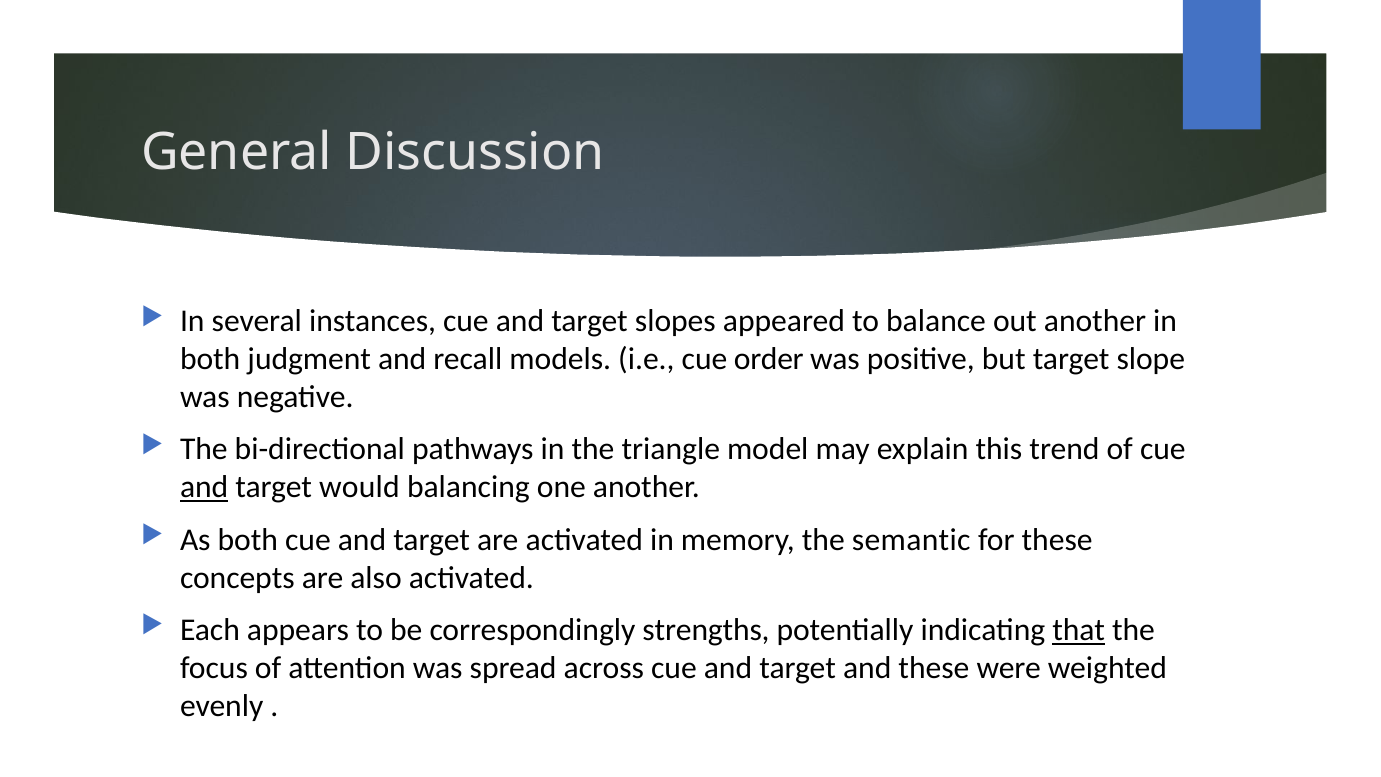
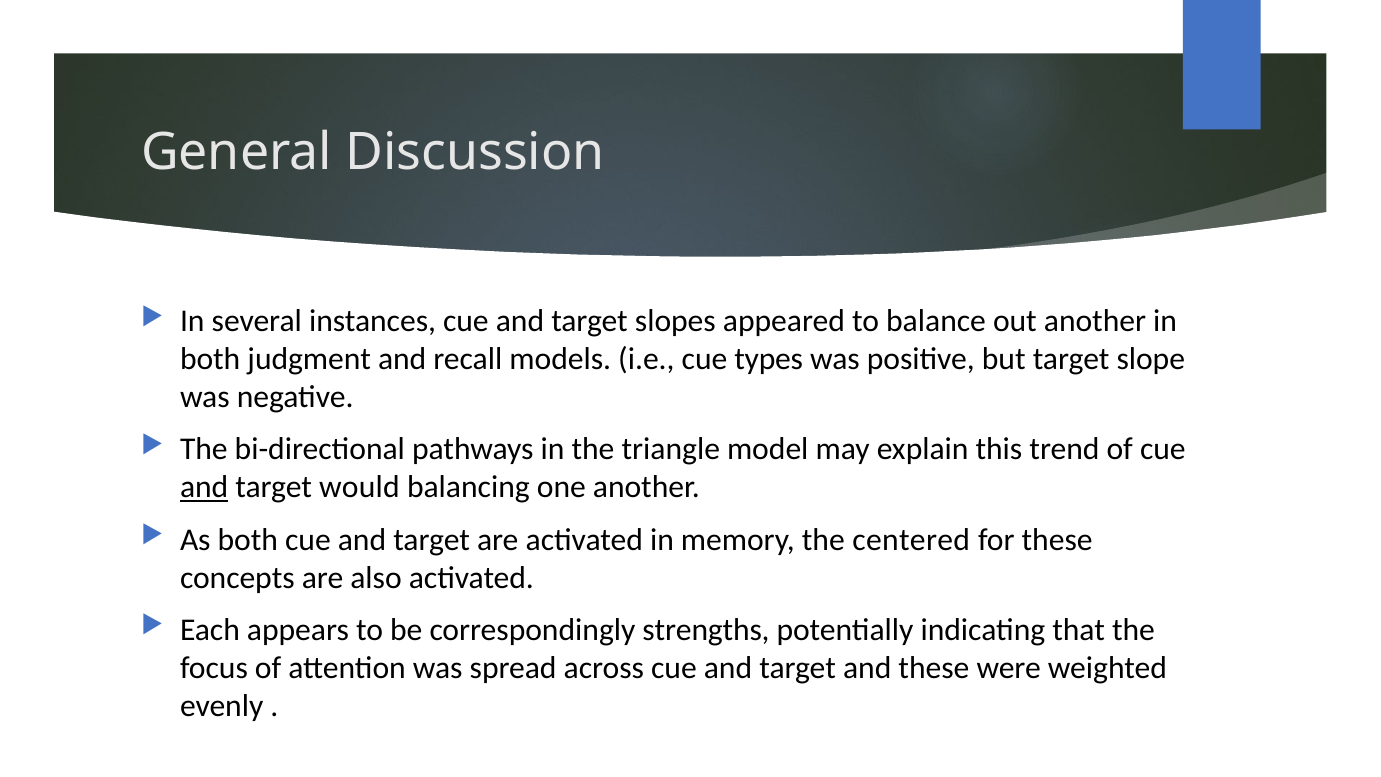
order: order -> types (769, 359)
semantic: semantic -> centered (911, 540)
that underline: present -> none (1079, 630)
